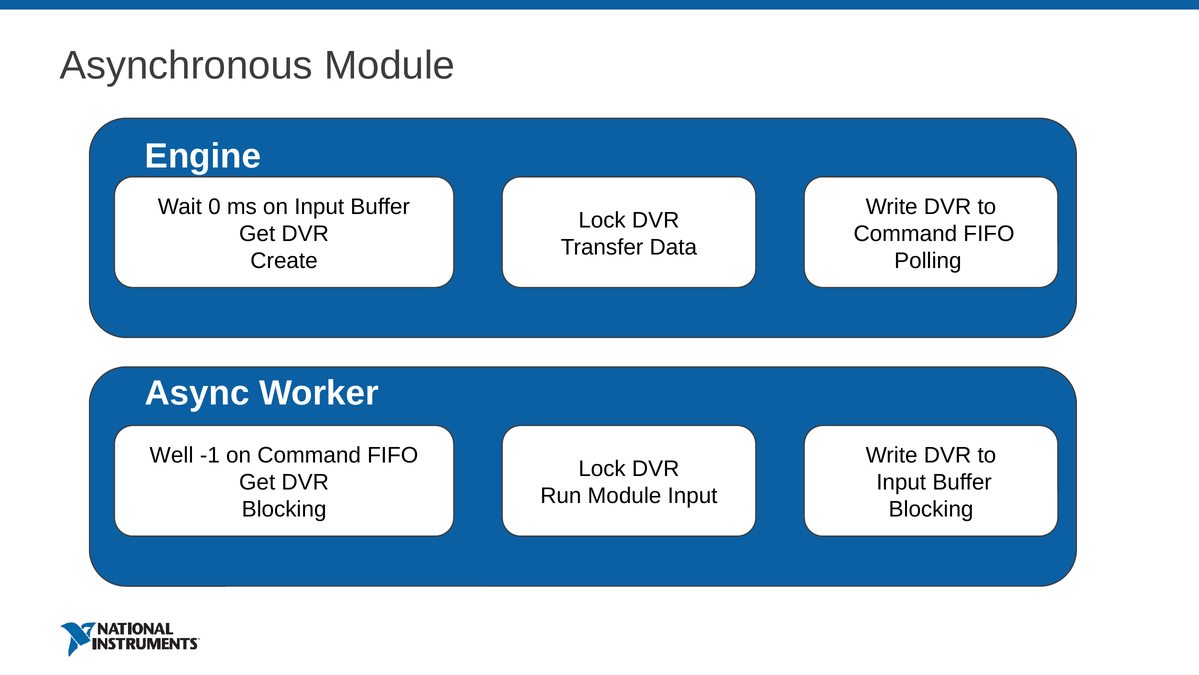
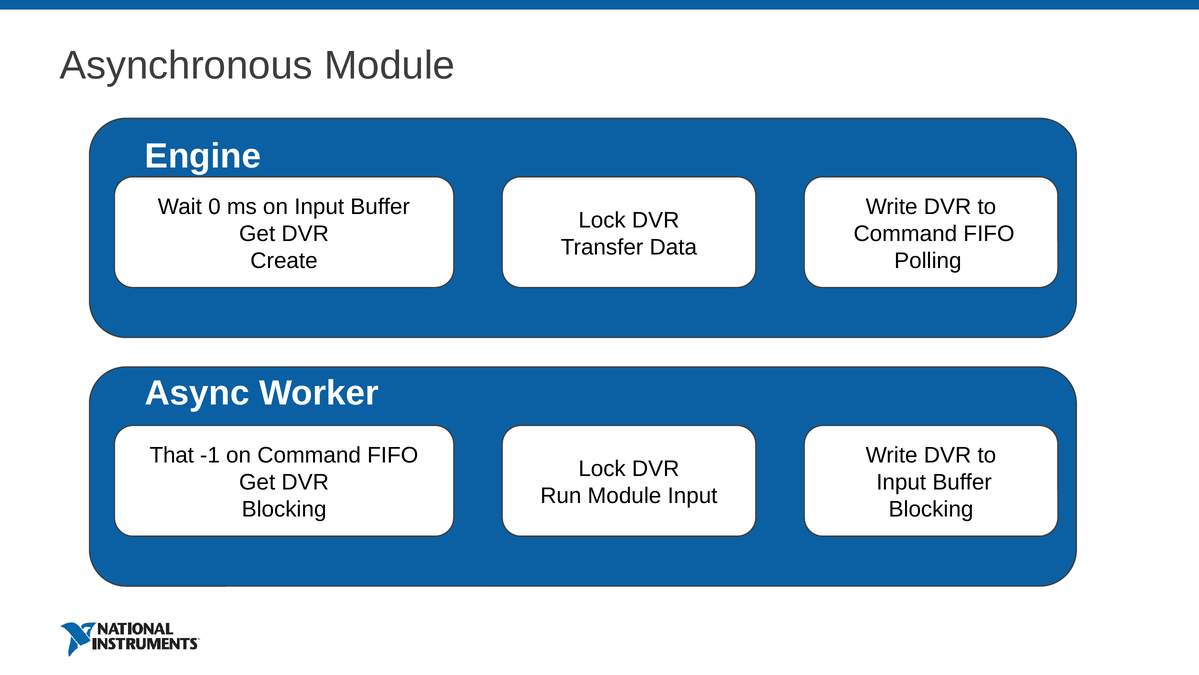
Well: Well -> That (172, 455)
